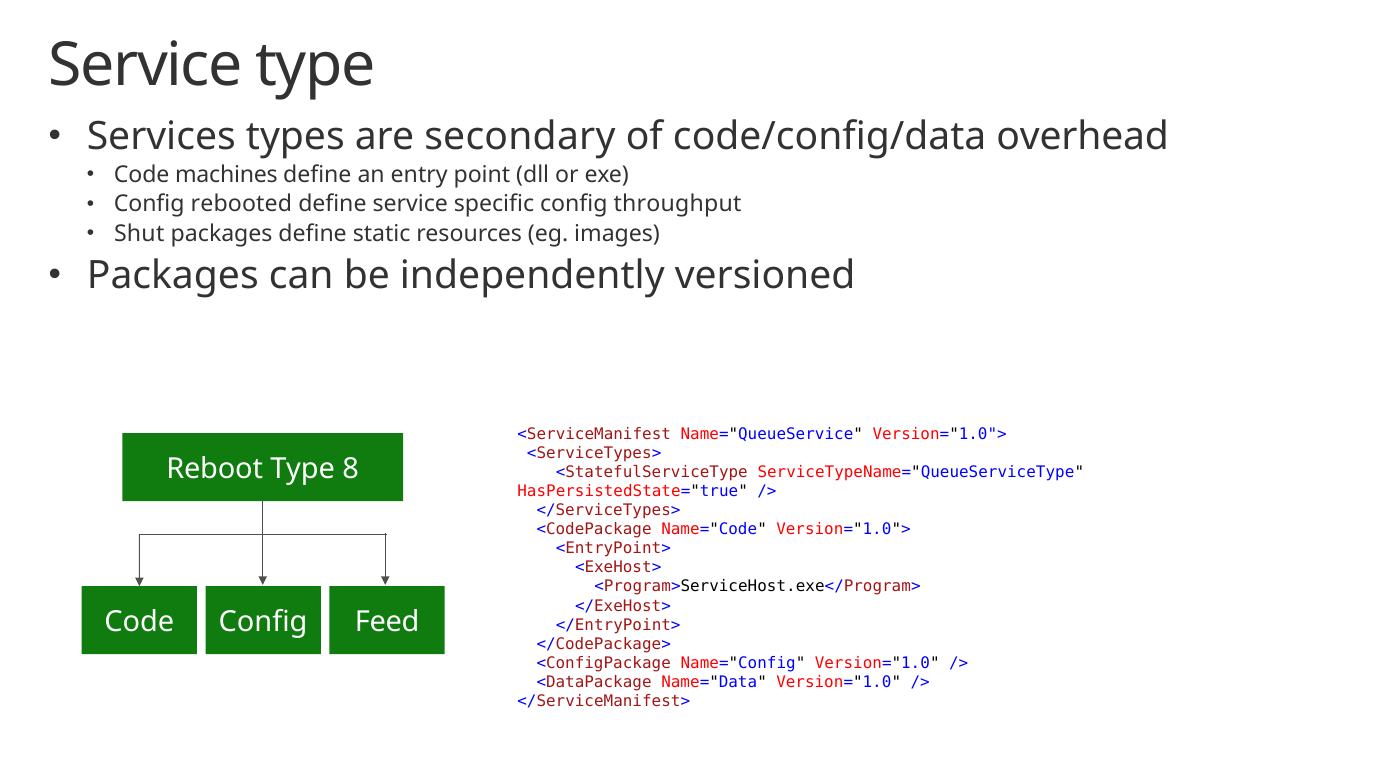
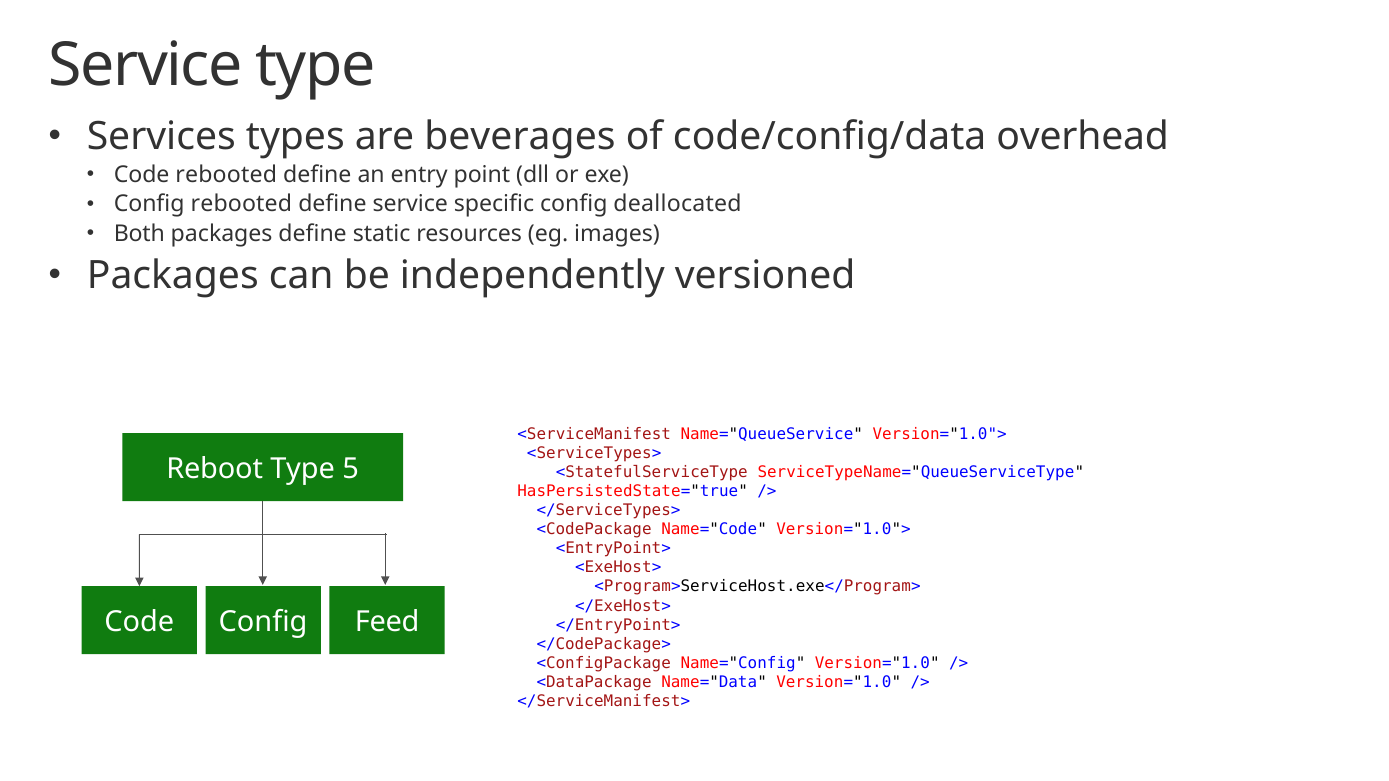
secondary: secondary -> beverages (520, 136)
Code machines: machines -> rebooted (226, 175)
throughput: throughput -> deallocated (678, 204)
Shut: Shut -> Both (139, 234)
8: 8 -> 5 (351, 469)
